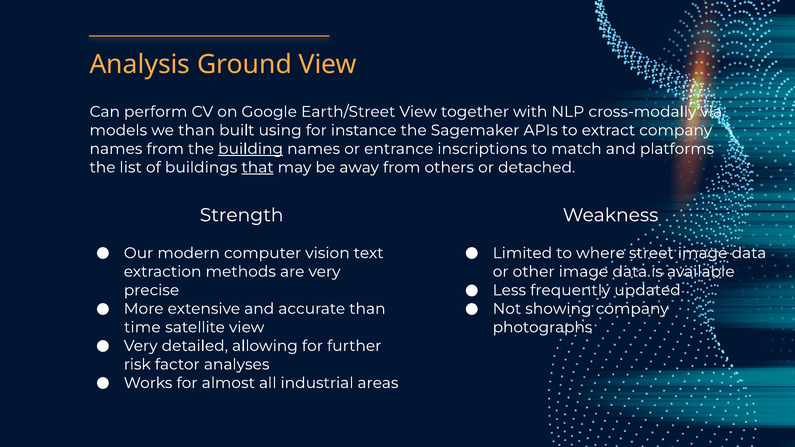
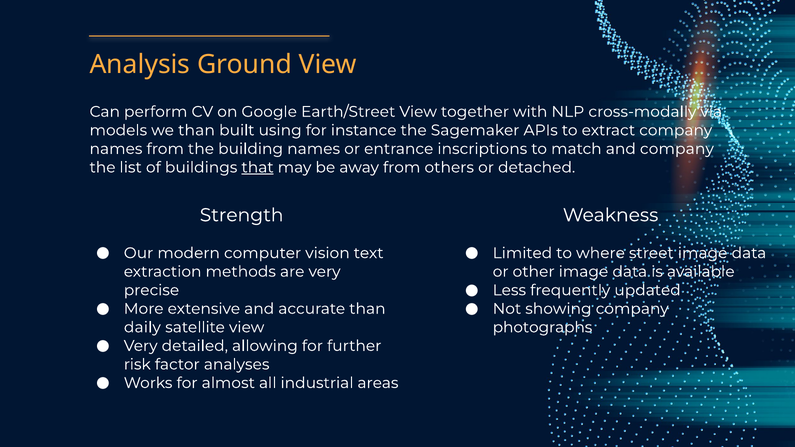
building underline: present -> none (251, 149)
and platforms: platforms -> company (677, 149)
time: time -> daily (142, 327)
